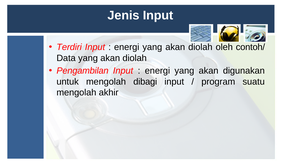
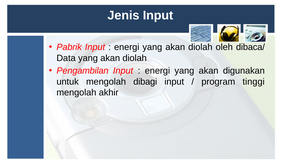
Terdiri: Terdiri -> Pabrik (69, 47)
contoh/: contoh/ -> dibaca/ (250, 47)
suatu: suatu -> tinggi (254, 82)
